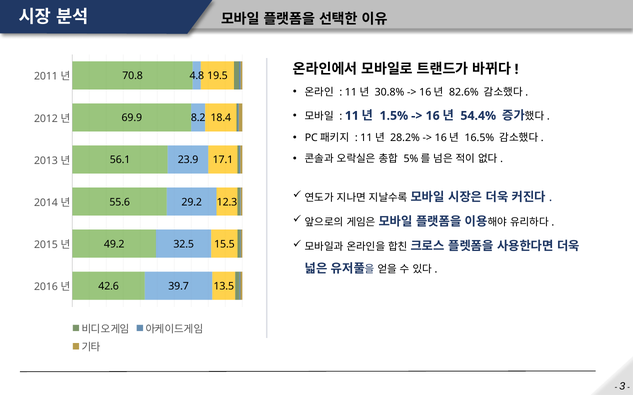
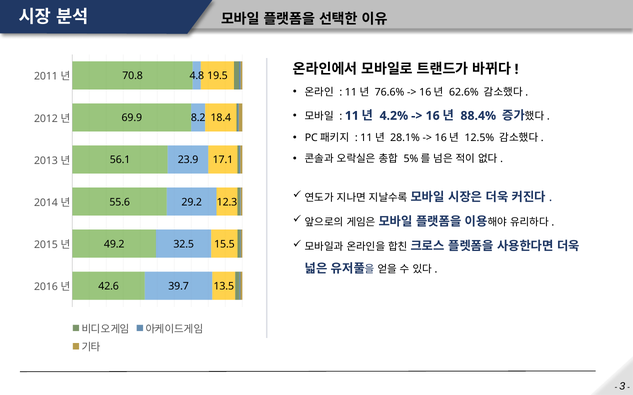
30.8%: 30.8% -> 76.6% (390, 92)
82.6%: 82.6% -> 62.6% (464, 92)
1.5%: 1.5% -> 4.2% (394, 116)
54.4%: 54.4% -> 88.4% (478, 116)
28.2%: 28.2% -> 28.1% (405, 138)
16.5%: 16.5% -> 12.5% (479, 138)
